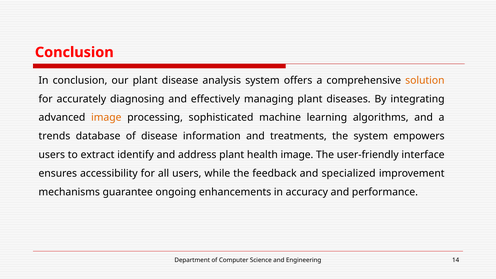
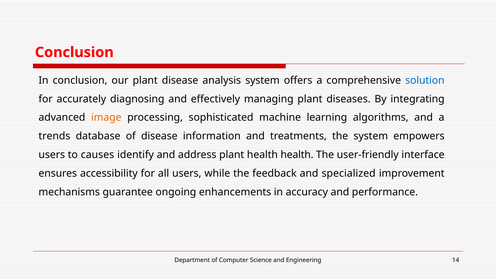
solution colour: orange -> blue (425, 80)
extract: extract -> causes (97, 155)
health image: image -> health (297, 155)
